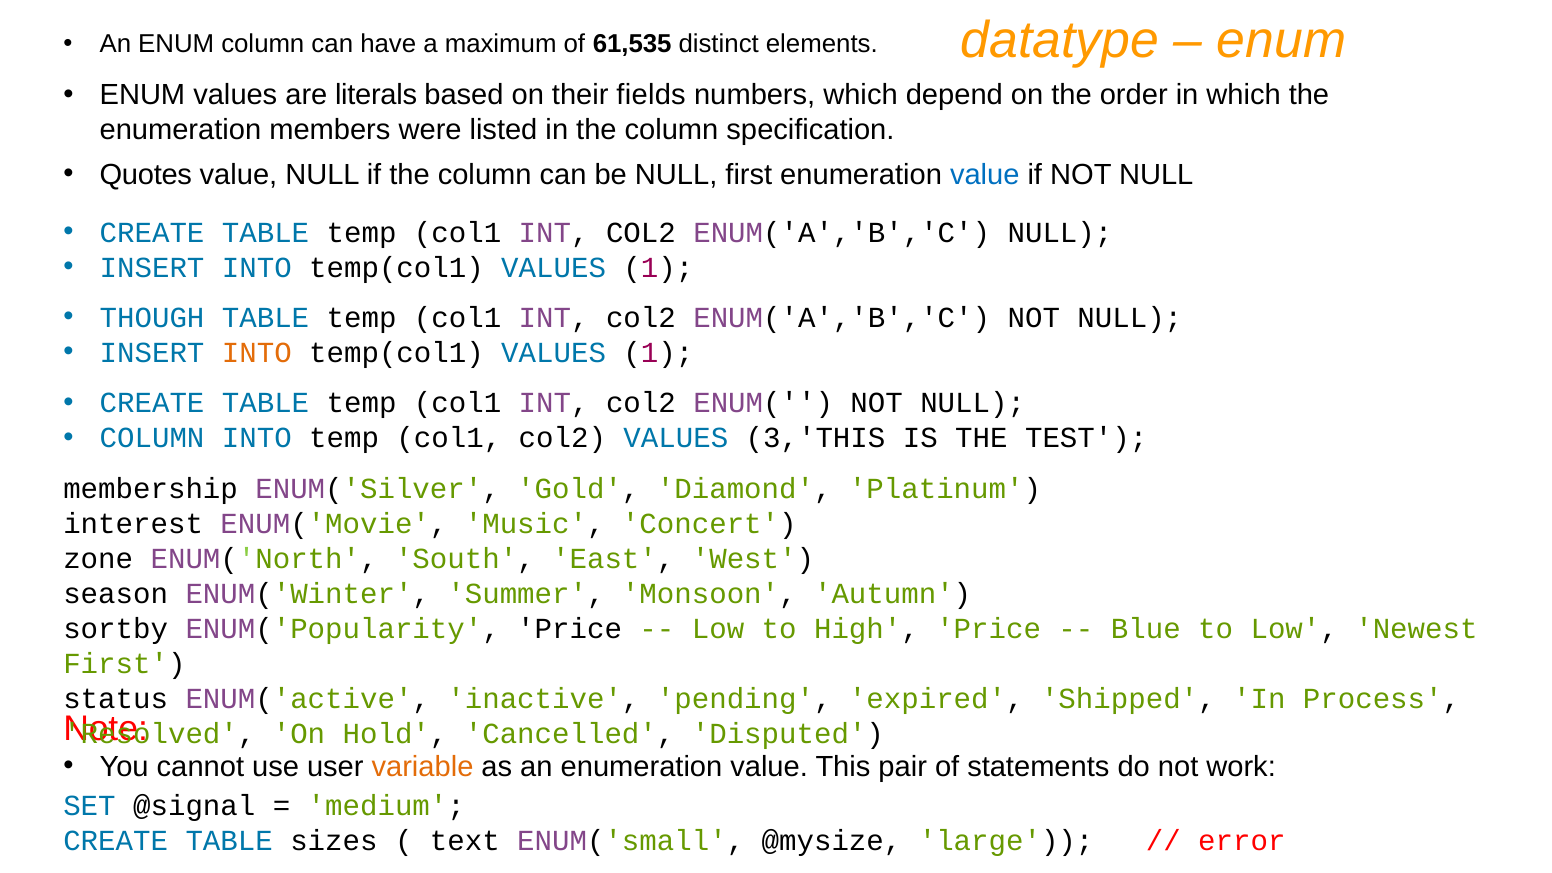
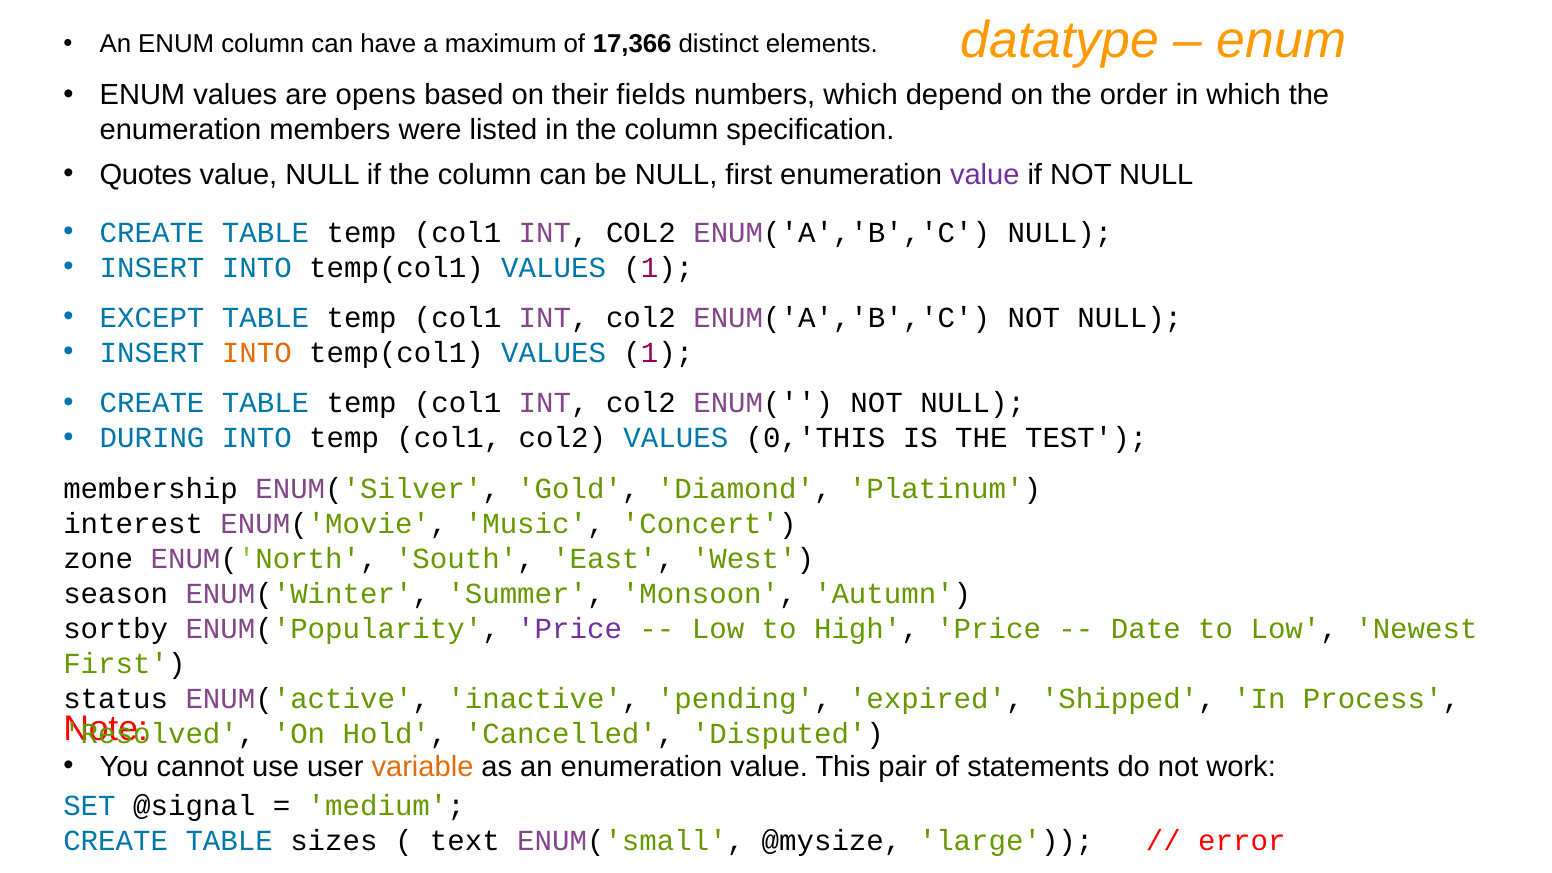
61,535: 61,535 -> 17,366 (632, 44)
literals: literals -> opens (376, 95)
value colour: blue -> purple (985, 175)
THOUGH: THOUGH -> EXCEPT (152, 318)
COLUMN: COLUMN -> DURING (152, 438)
3,'THIS: 3,'THIS -> 0,'THIS (816, 438)
Price colour: black -> purple (570, 629)
Blue: Blue -> Date (1146, 629)
